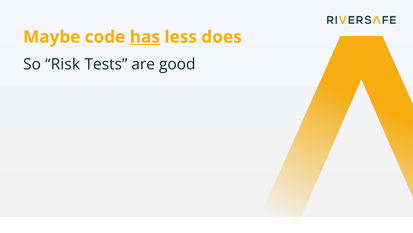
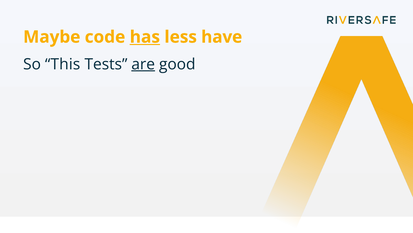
does: does -> have (222, 37)
Risk: Risk -> This (63, 64)
are underline: none -> present (143, 64)
